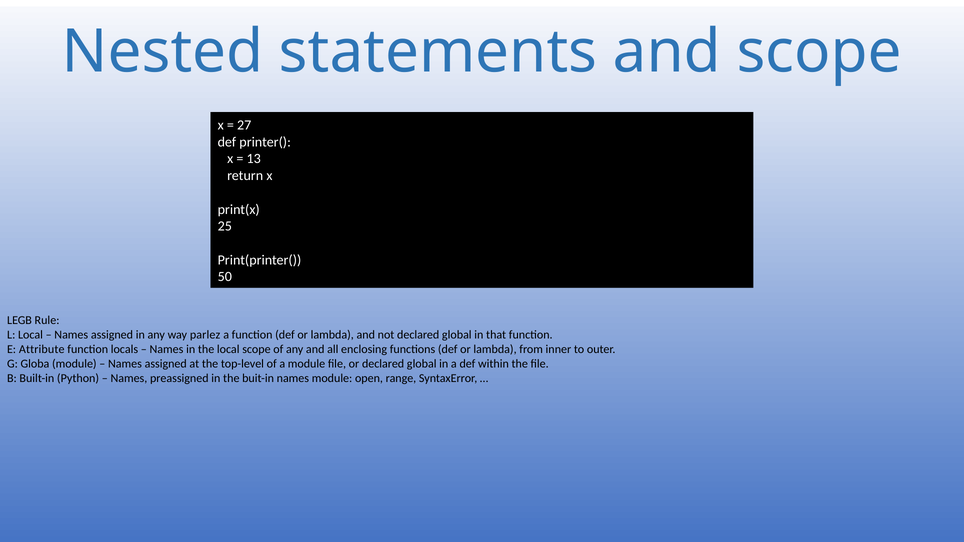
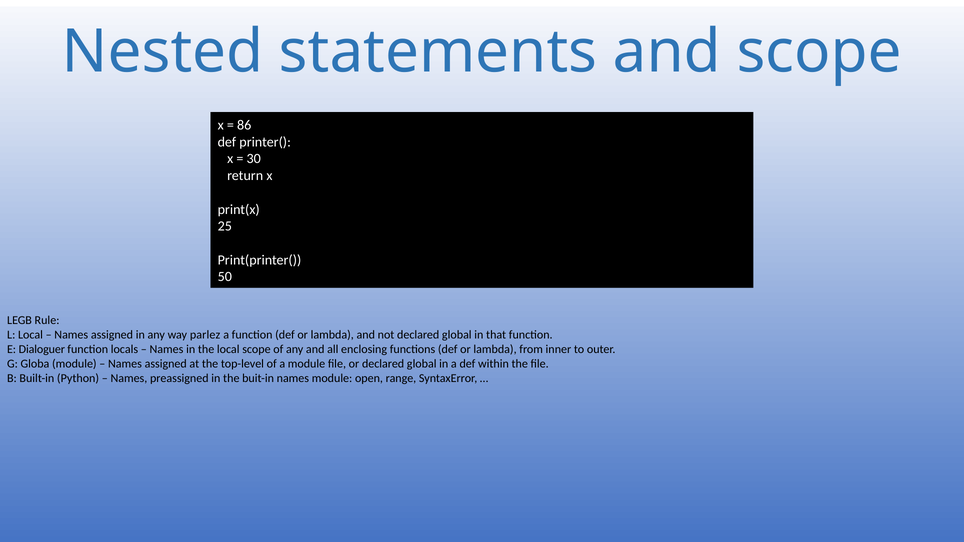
27: 27 -> 86 (244, 125)
13: 13 -> 30 (254, 159)
Attribute: Attribute -> Dialoguer (42, 349)
